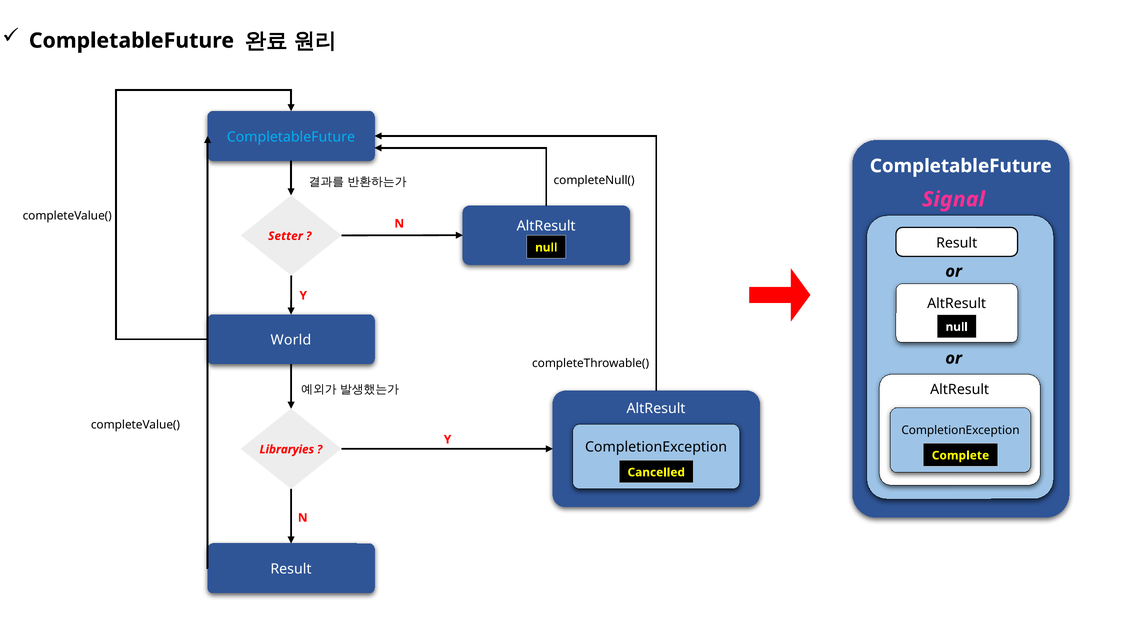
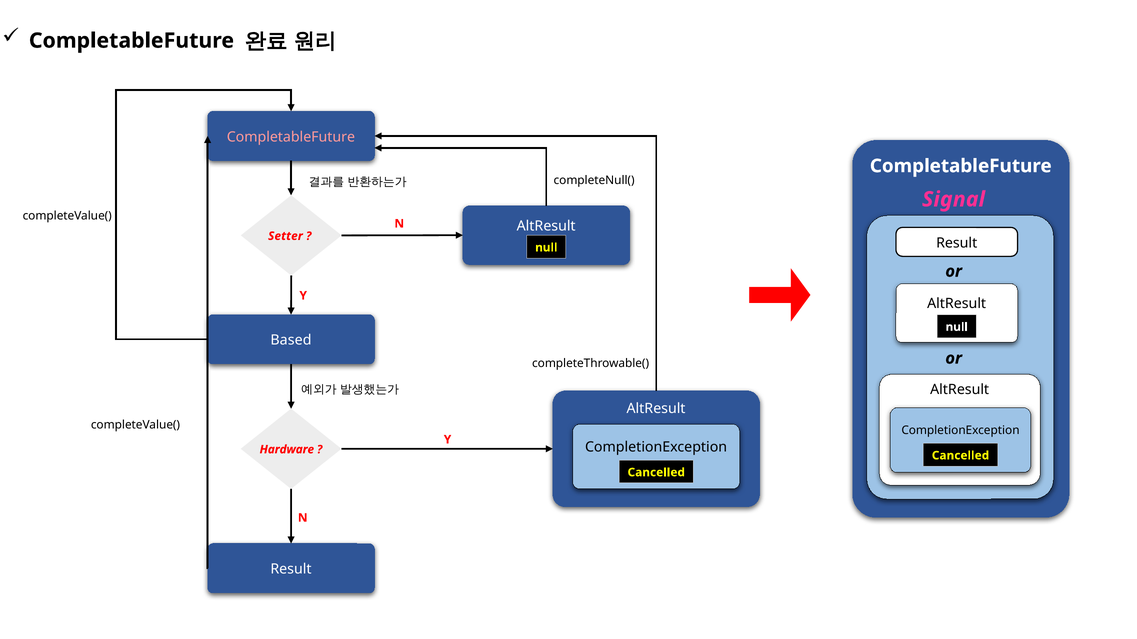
CompletableFuture colour: light blue -> pink (291, 137)
World: World -> Based (291, 341)
Libraryies: Libraryies -> Hardware (287, 450)
Complete: Complete -> Cancelled (960, 456)
